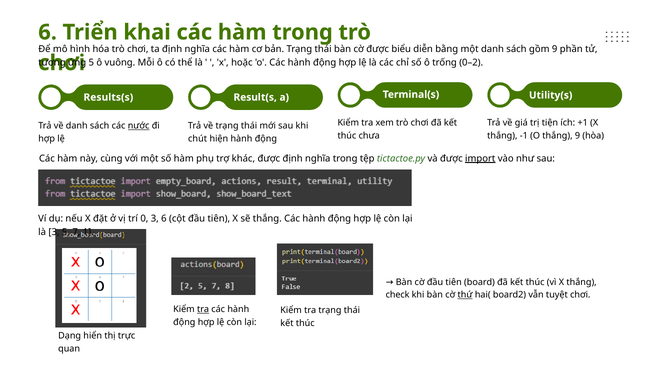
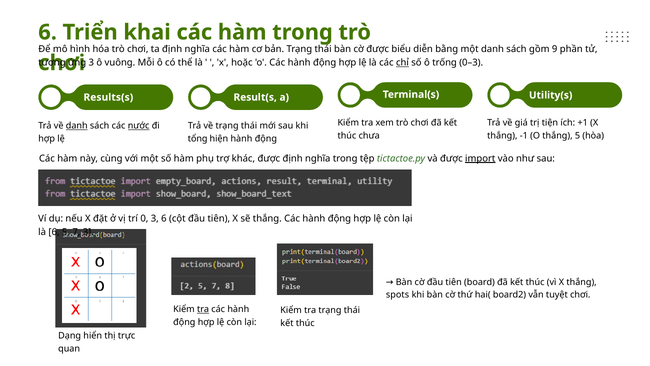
5: 5 -> 3 (91, 63)
chỉ underline: none -> present (402, 63)
0–2: 0–2 -> 0–3 (471, 63)
danh underline: none -> present (77, 126)
thắng 9: 9 -> 5 (577, 136)
chút: chút -> tổng (198, 139)
là 3: 3 -> 6 (54, 232)
7 1: 1 -> 3 (88, 232)
check: check -> spots (398, 295)
thứ underline: present -> none (465, 295)
